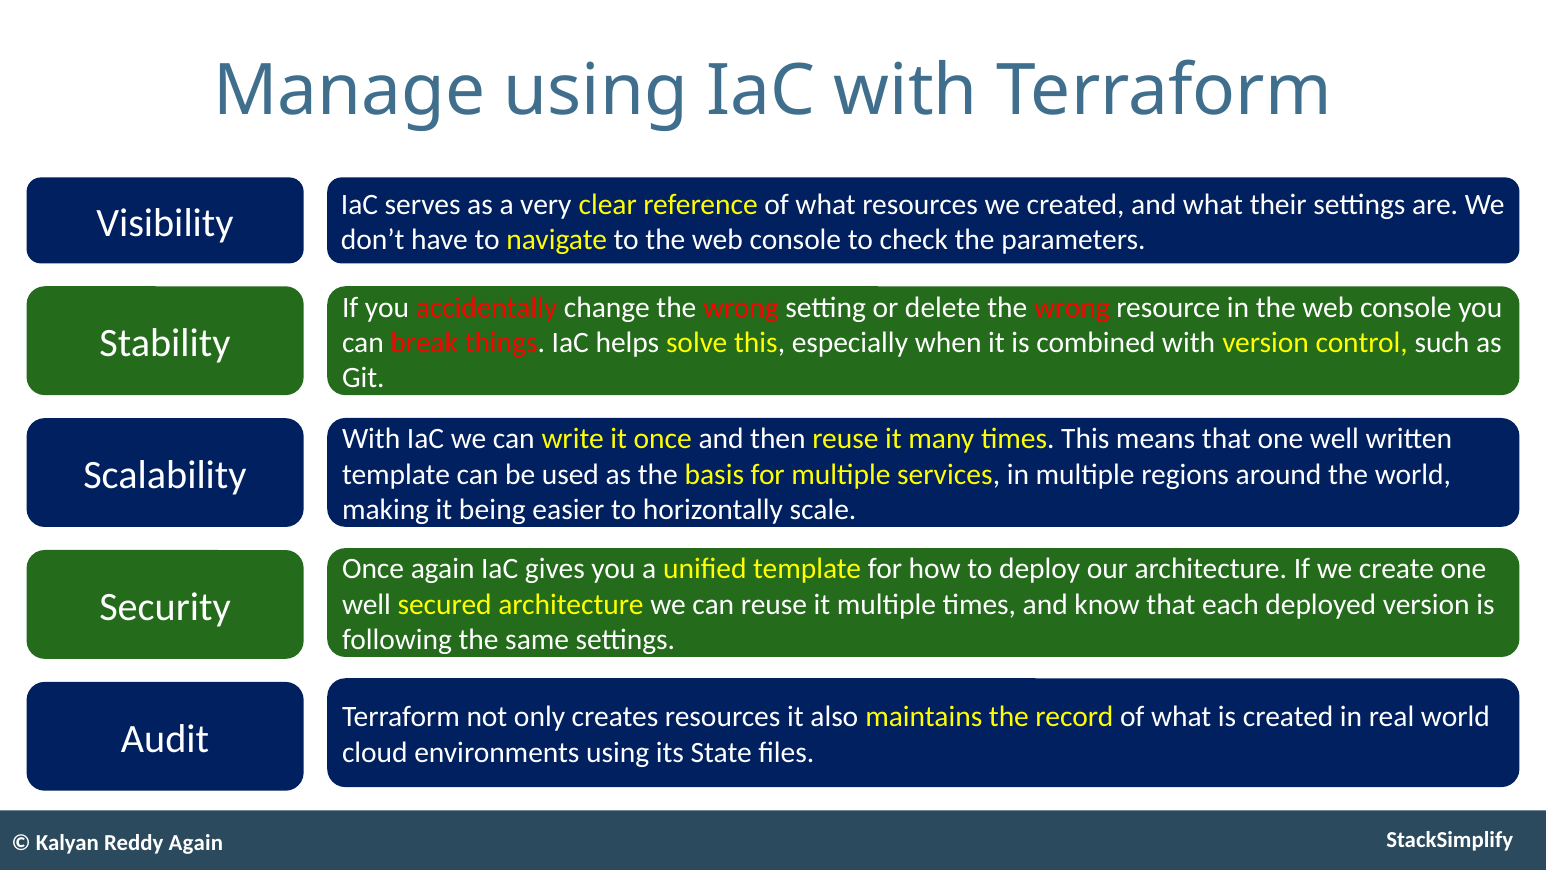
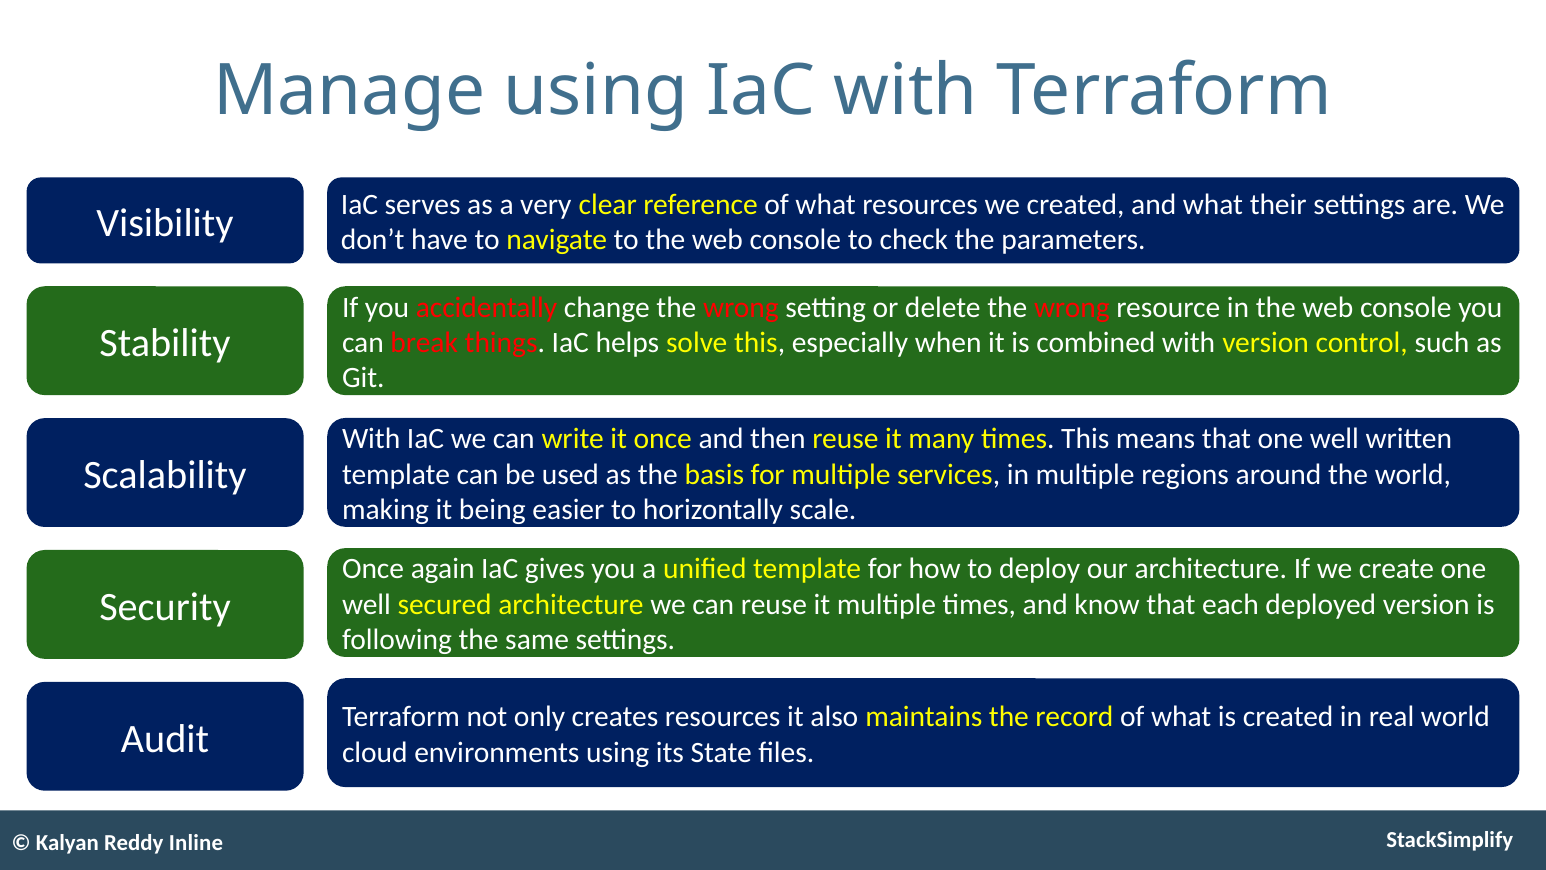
Reddy Again: Again -> Inline (196, 843)
